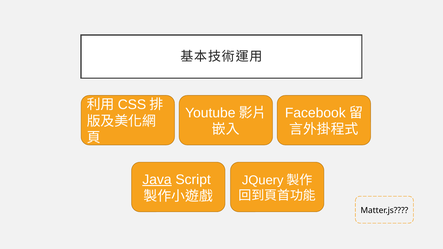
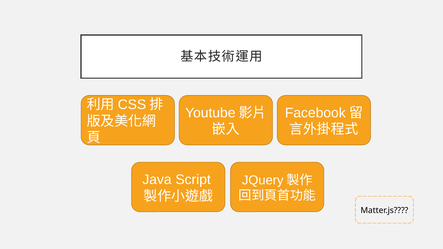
Java underline: present -> none (157, 180)
